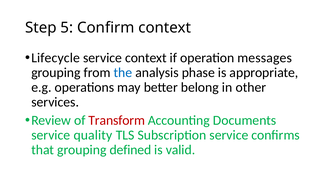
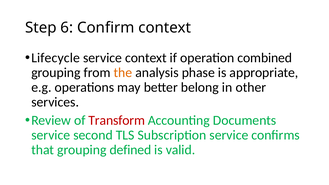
5: 5 -> 6 (67, 28)
messages: messages -> combined (265, 58)
the colour: blue -> orange (123, 73)
quality: quality -> second (93, 135)
